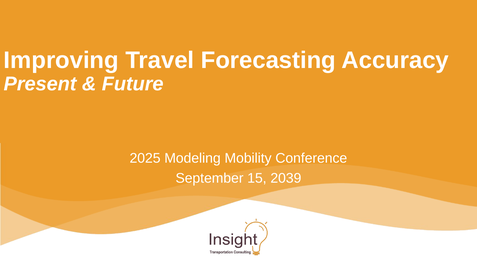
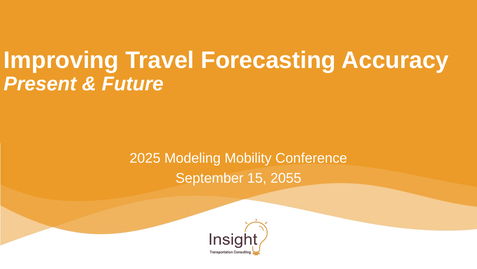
2039: 2039 -> 2055 (286, 178)
